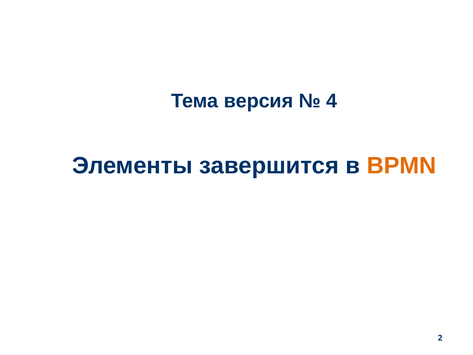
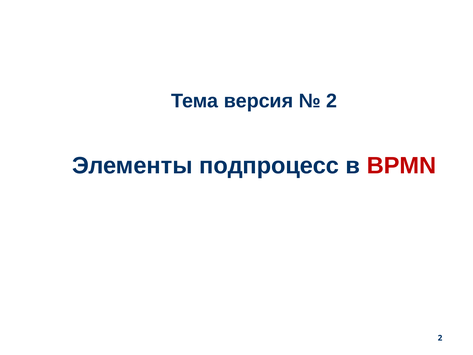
4: 4 -> 2 (332, 101)
завершится: завершится -> подпроцесс (269, 166)
BPMN colour: orange -> red (401, 166)
